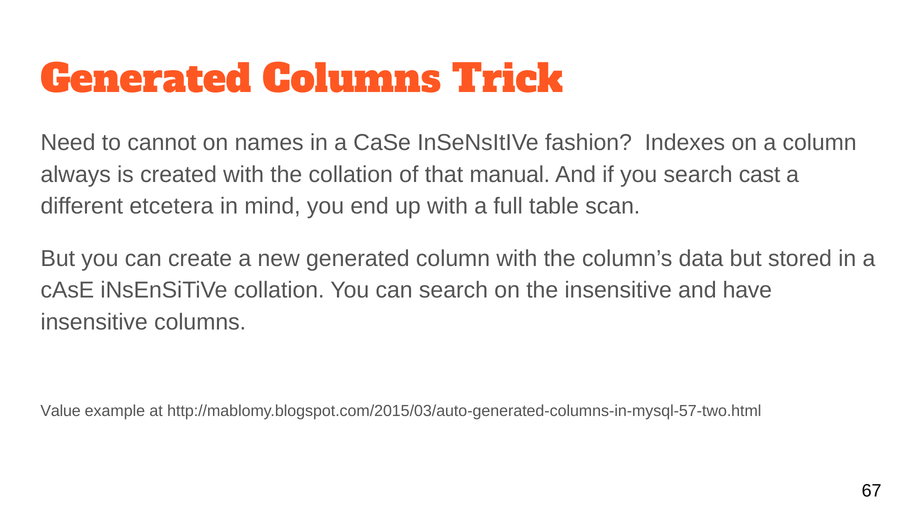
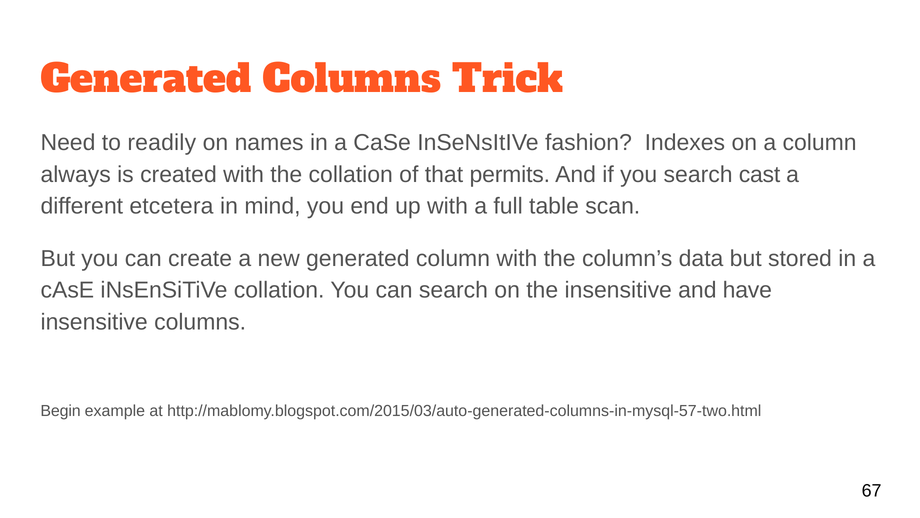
cannot: cannot -> readily (162, 143)
manual: manual -> permits (510, 174)
Value: Value -> Begin (61, 410)
